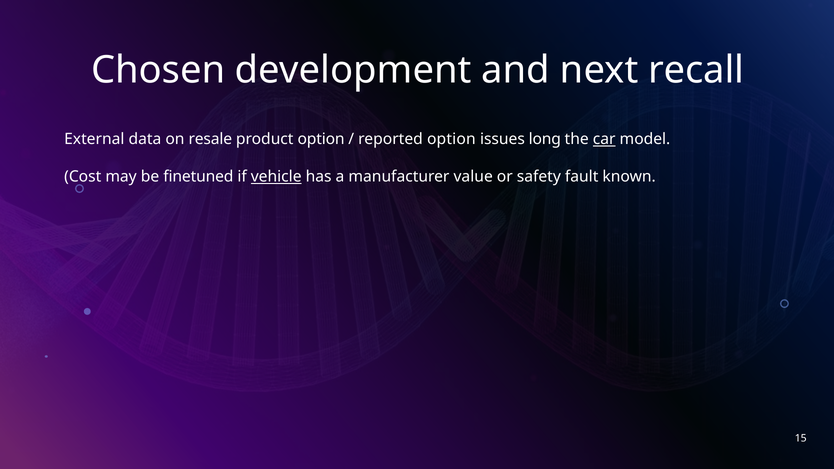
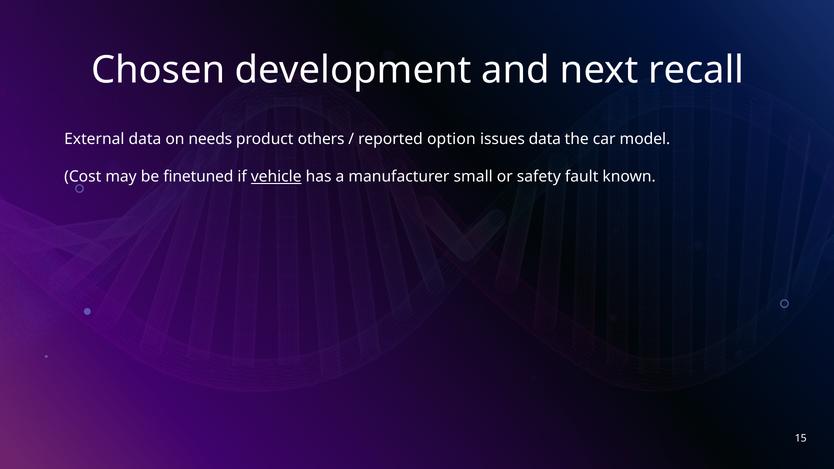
resale: resale -> needs (210, 139)
product option: option -> others (321, 139)
issues long: long -> data (545, 139)
car underline: present -> none (604, 139)
value: value -> small (473, 177)
